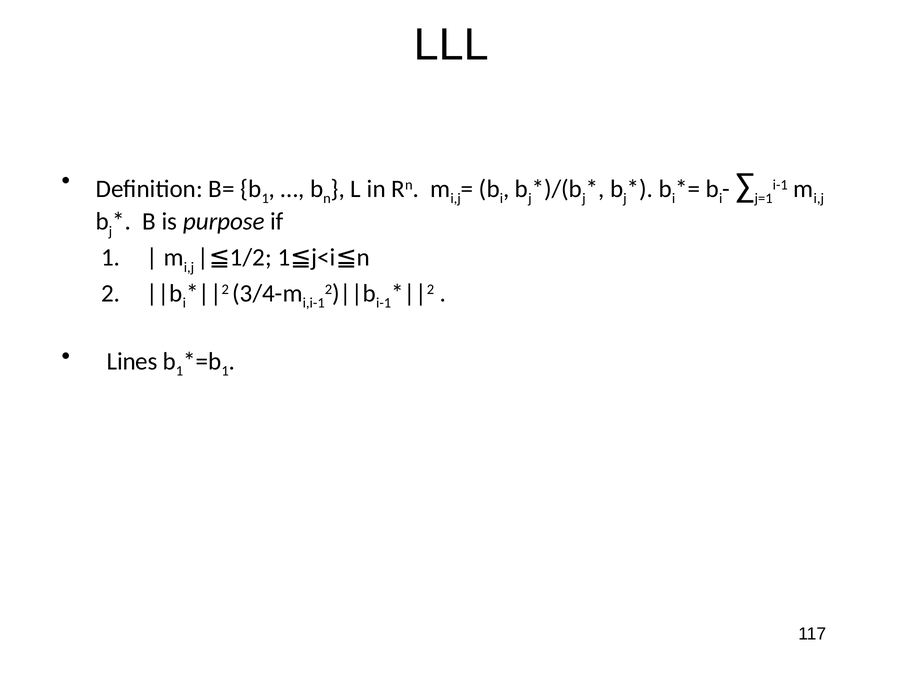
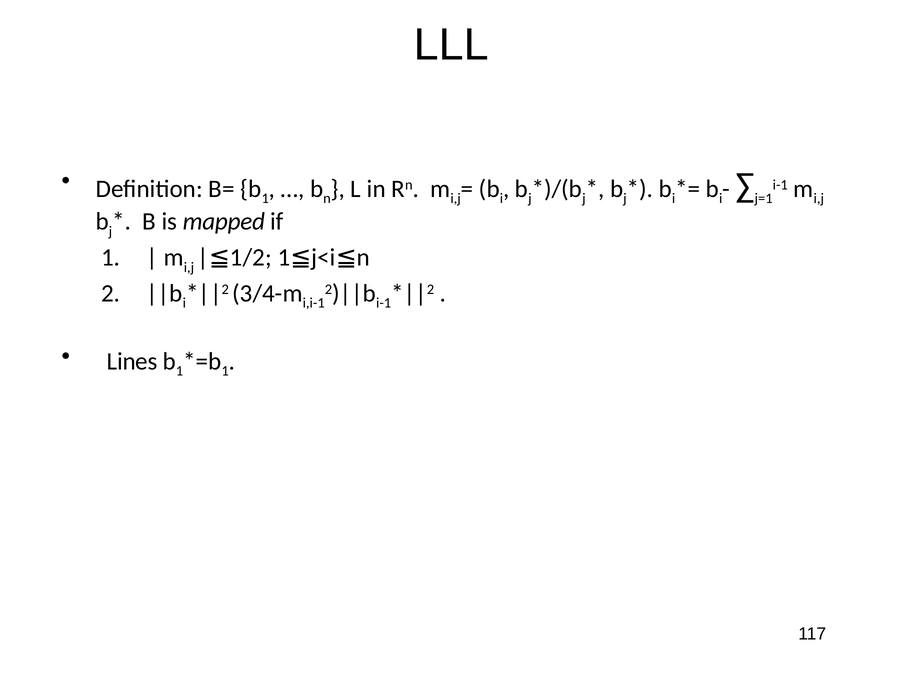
purpose: purpose -> mapped (224, 221)
